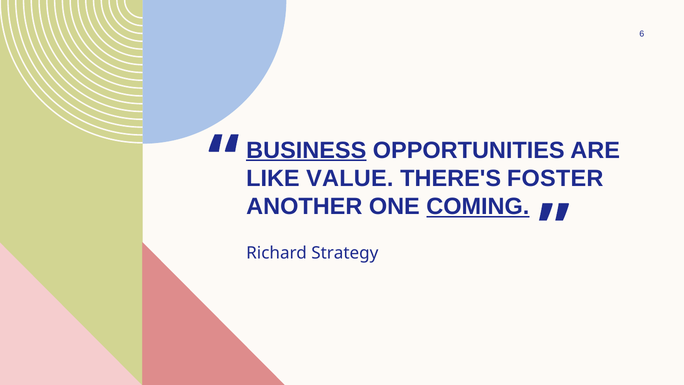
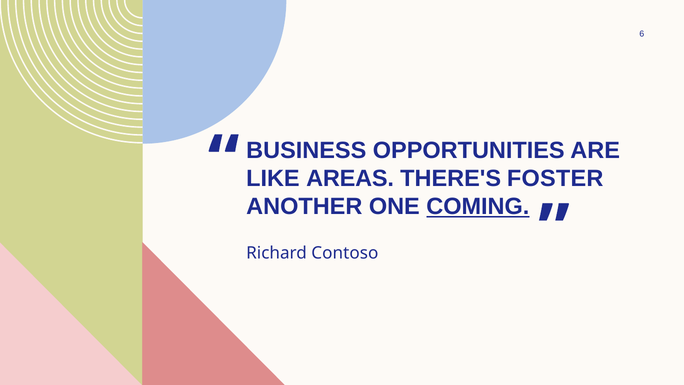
BUSINESS underline: present -> none (306, 150)
VALUE: VALUE -> AREAS (350, 178)
Strategy: Strategy -> Contoso (345, 253)
